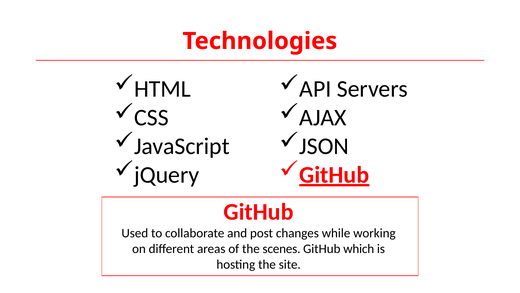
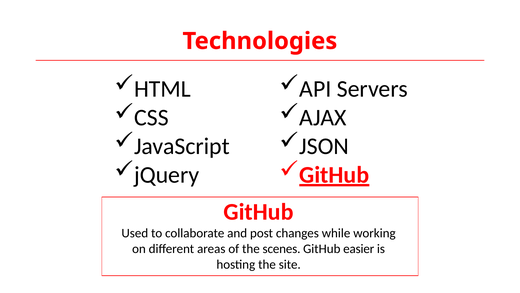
which: which -> easier (359, 248)
